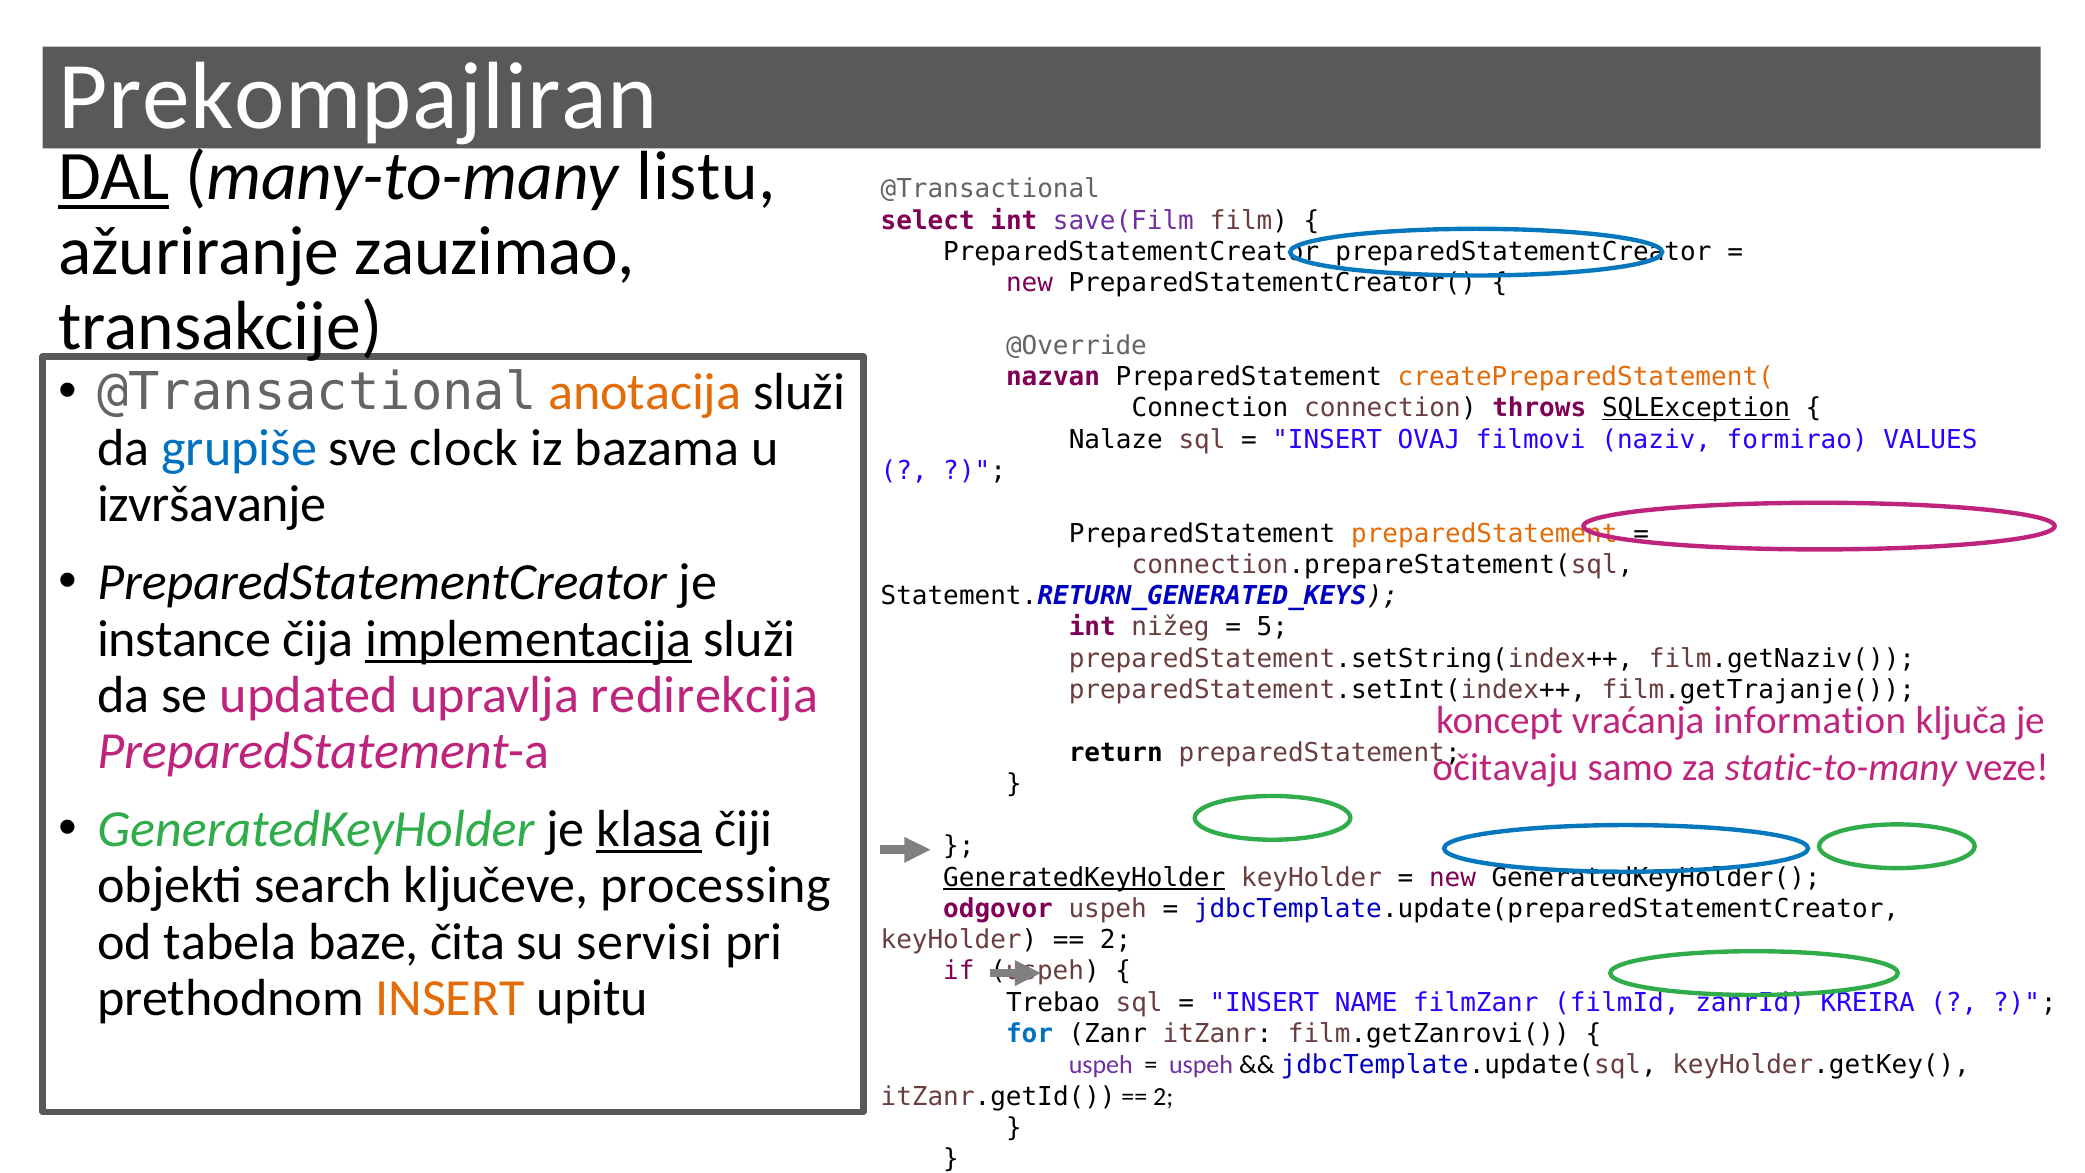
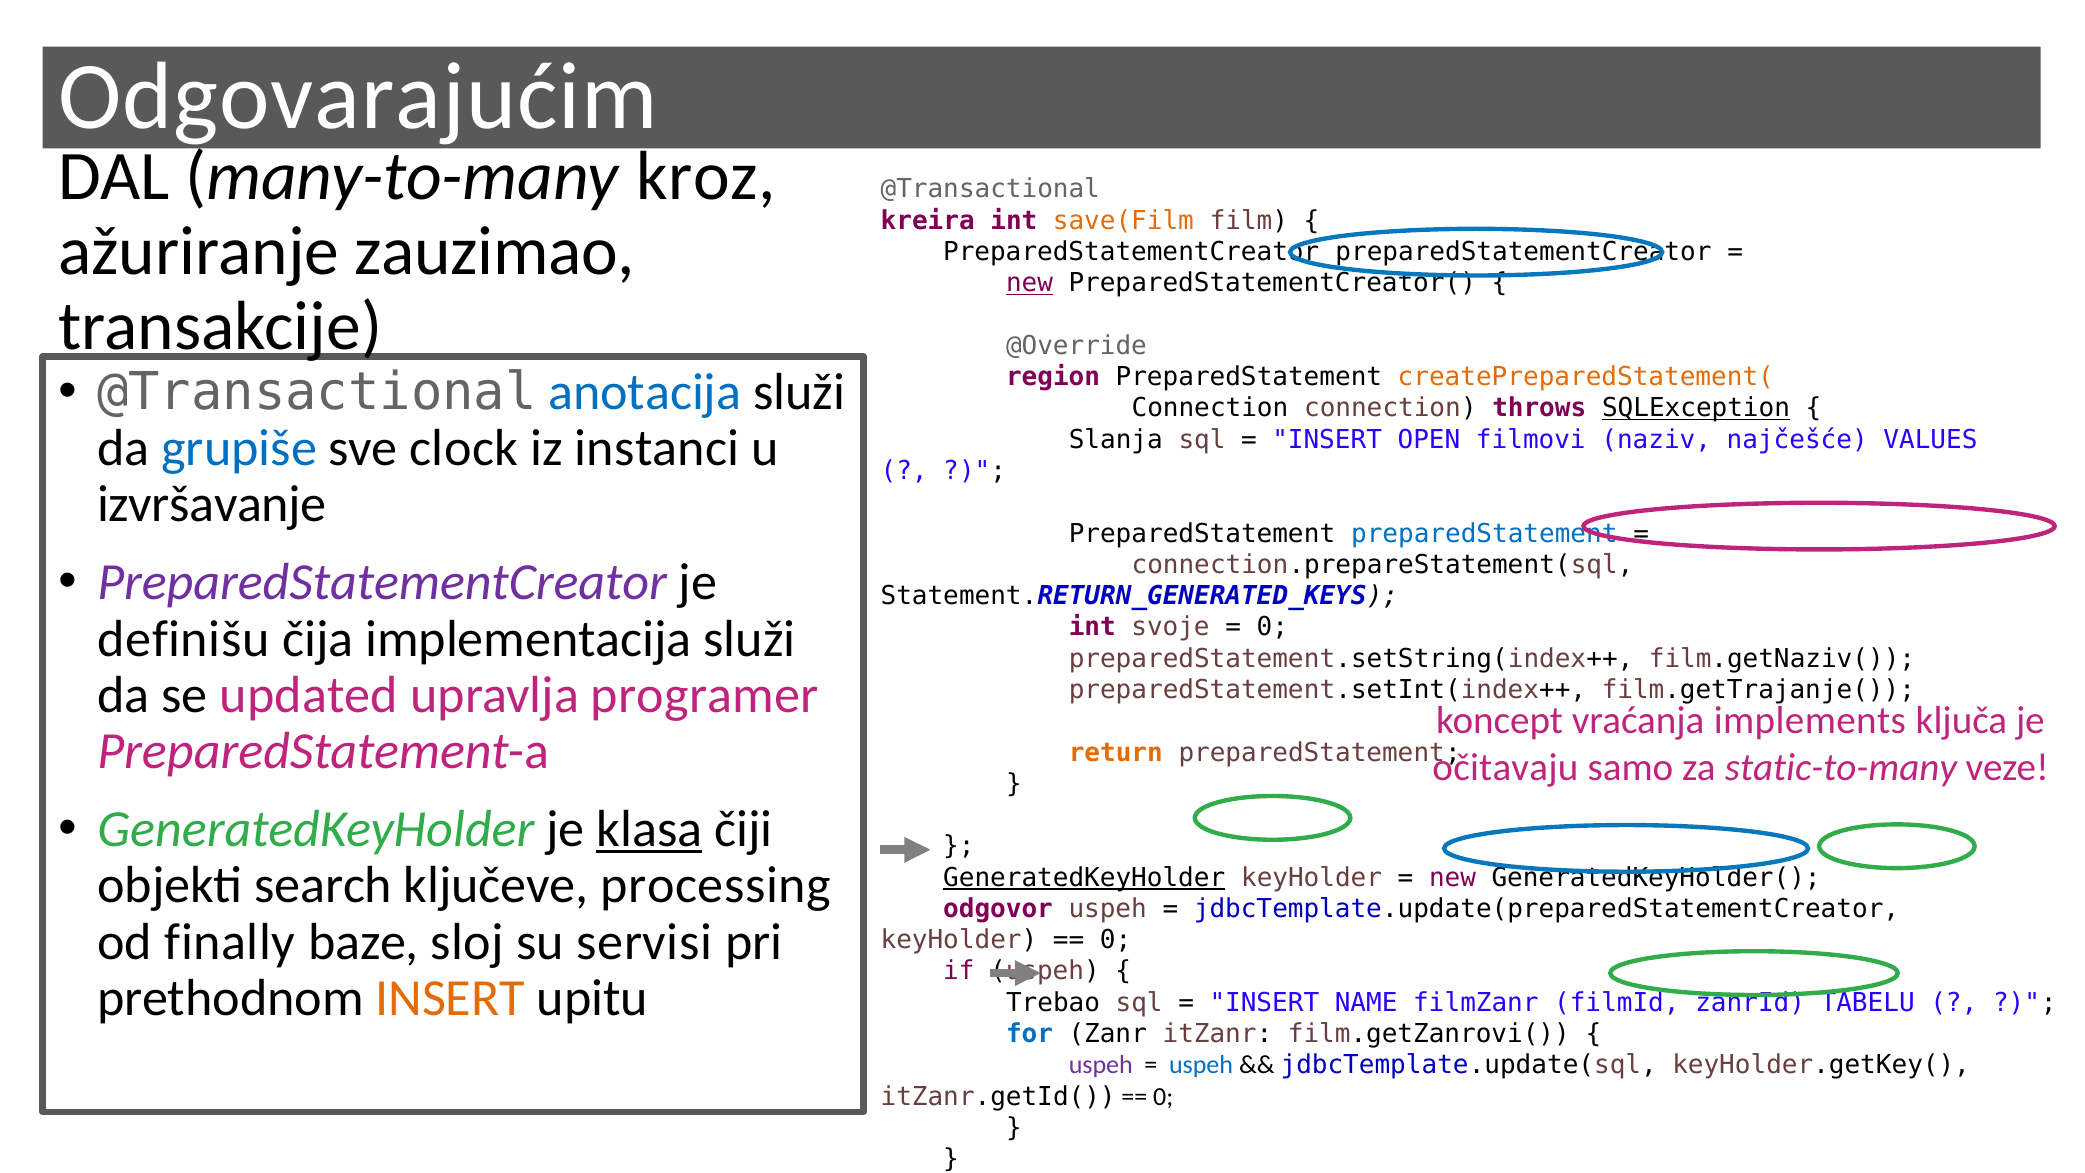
Prekompajliran: Prekompajliran -> Odgovarajućim (358, 97)
DAL underline: present -> none (114, 177)
listu: listu -> kroz (706, 177)
select: select -> kreira (928, 221)
save(Film colour: purple -> orange (1123, 221)
new underline: none -> present (1030, 283)
nazvan: nazvan -> region (1053, 377)
anotacija colour: orange -> blue (645, 392)
bazama: bazama -> instanci (657, 448)
Nalaze: Nalaze -> Slanja (1116, 440)
OVAJ: OVAJ -> OPEN (1429, 440)
formirao: formirao -> najčešće (1797, 440)
preparedStatement colour: orange -> blue (1484, 533)
PreparedStatementCreator colour: black -> purple (382, 582)
nižeg: nižeg -> svoje (1170, 627)
5: 5 -> 0 (1272, 627)
instance: instance -> definišu (184, 639)
implementacija underline: present -> none (529, 639)
redirekcija: redirekcija -> programer (705, 695)
information: information -> implements (1810, 720)
return colour: black -> orange (1116, 752)
tabela: tabela -> finally (230, 942)
čita: čita -> sloj (467, 942)
2: 2 -> 0 (1116, 940)
KREIRA: KREIRA -> TABELU (1868, 1002)
uspeh colour: purple -> blue (1201, 1065)
2: 2 -> 0 (1163, 1096)
